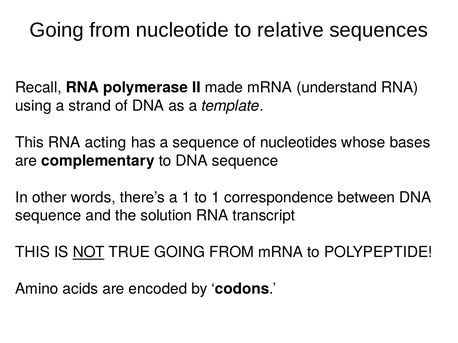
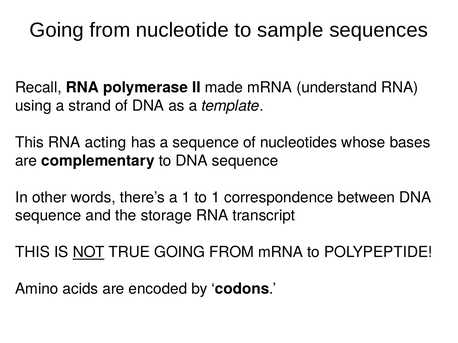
relative: relative -> sample (290, 30)
solution: solution -> storage (166, 216)
